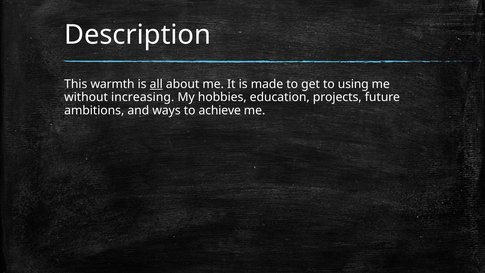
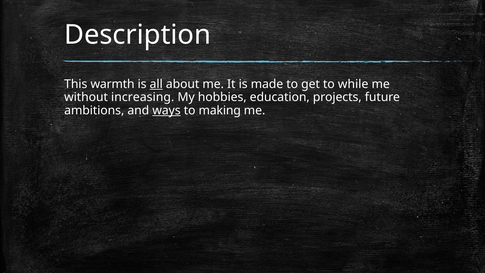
using: using -> while (353, 84)
ways underline: none -> present (166, 110)
achieve: achieve -> making (220, 110)
